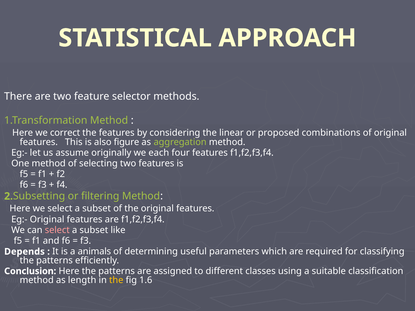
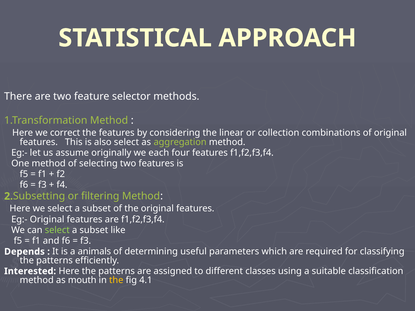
proposed: proposed -> collection (279, 133)
also figure: figure -> select (126, 142)
select colour: pink -> light green (57, 230)
Conclusion: Conclusion -> Interested (30, 271)
length: length -> mouth (82, 280)
1.6: 1.6 -> 4.1 (146, 280)
